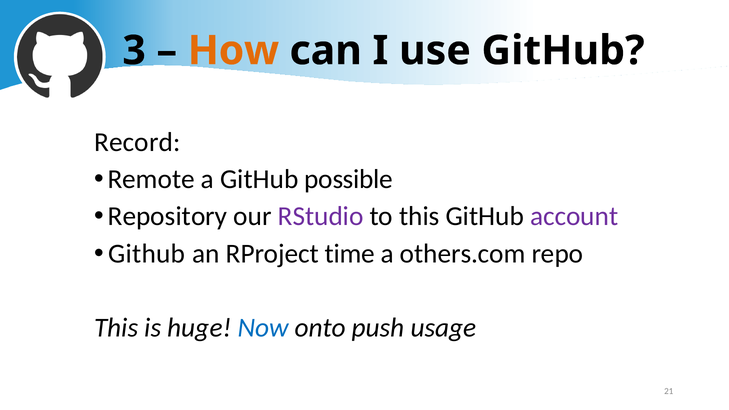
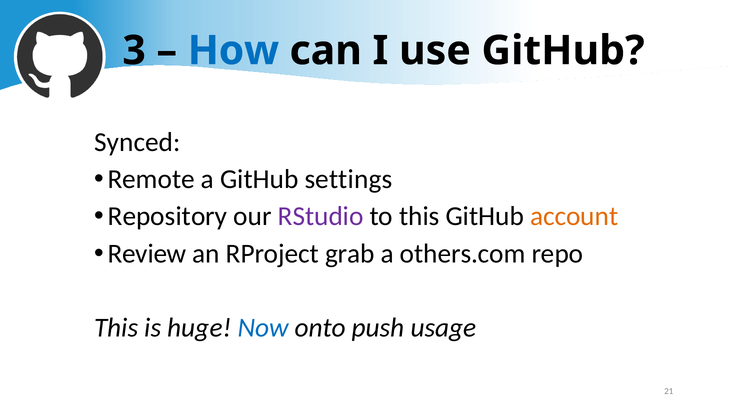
How colour: orange -> blue (233, 51)
Record: Record -> Synced (137, 142)
possible: possible -> settings (348, 179)
account colour: purple -> orange (574, 216)
Github: Github -> Review (147, 254)
time: time -> grab (350, 254)
